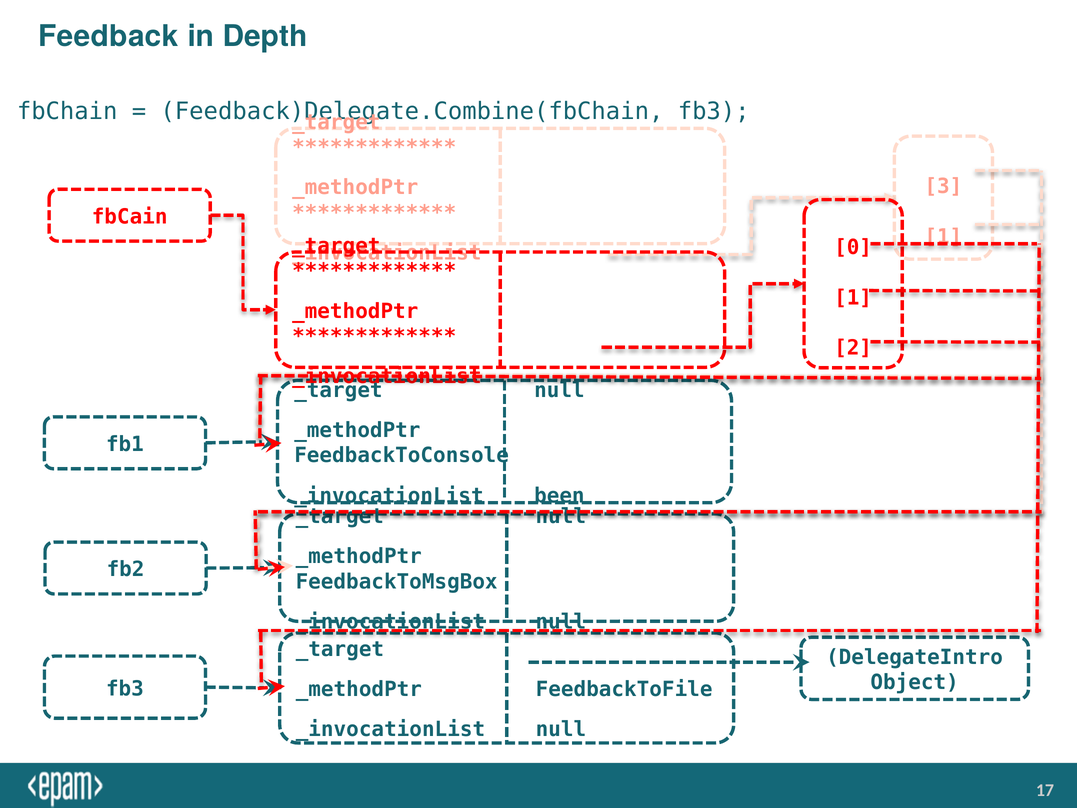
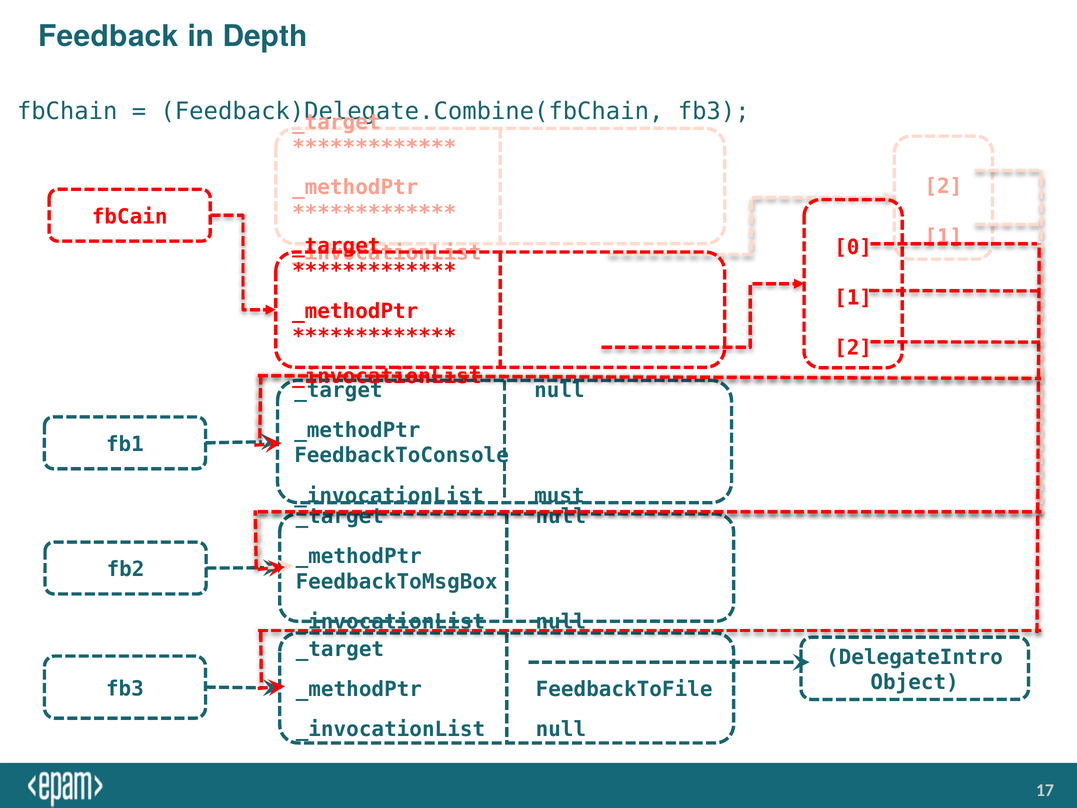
3: 3 -> 2 (943, 186)
been: been -> must (559, 496)
